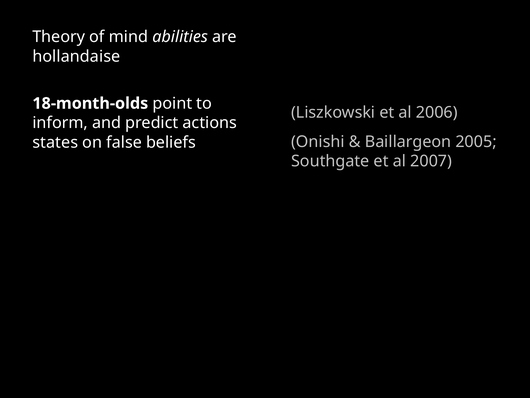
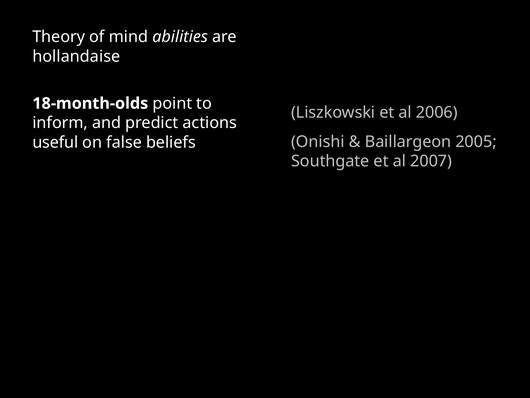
states: states -> useful (55, 142)
